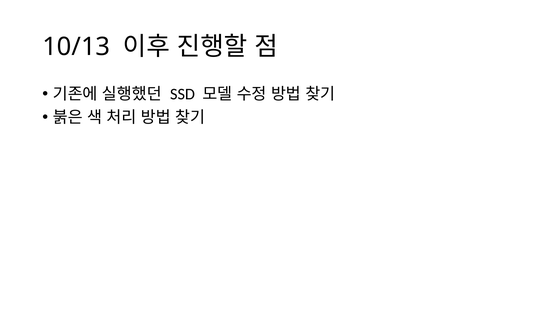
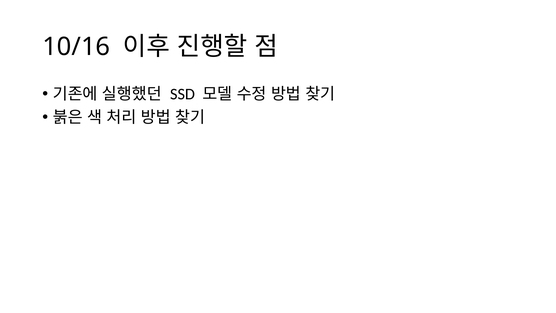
10/13: 10/13 -> 10/16 (76, 47)
